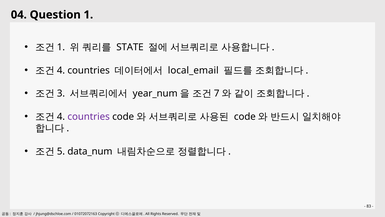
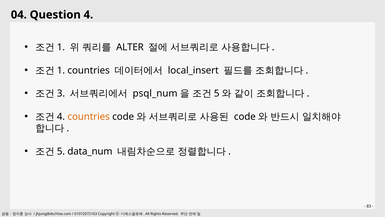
Question 1: 1 -> 4 (88, 15)
STATE: STATE -> ALTER (130, 47)
4: 4 -> 1 (61, 70)
local_email: local_email -> local_insert (193, 70)
year_num: year_num -> psql_num (155, 93)
7: 7 -> 5 (217, 93)
countries colour: purple -> orange (89, 116)
